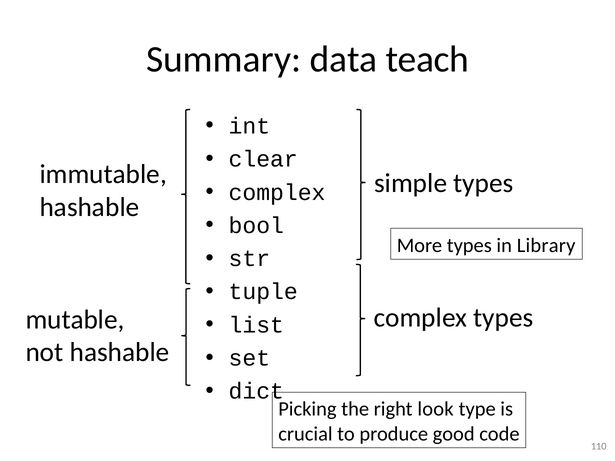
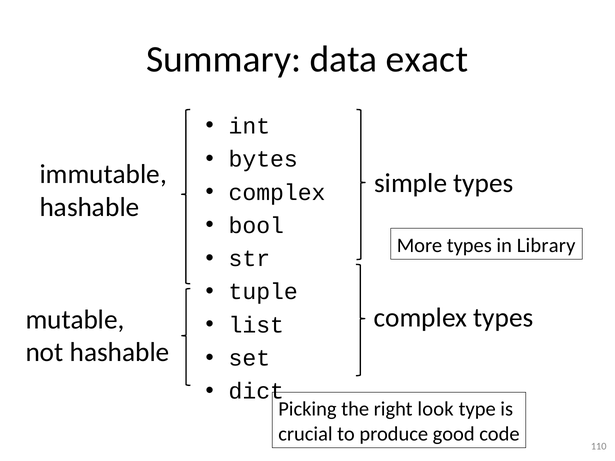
teach: teach -> exact (427, 60)
clear: clear -> bytes (263, 159)
